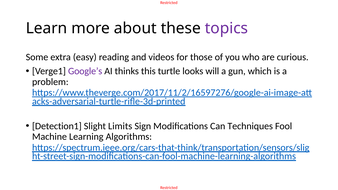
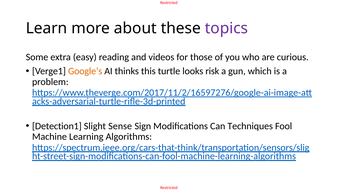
Google’s colour: purple -> orange (85, 71)
will: will -> risk (212, 71)
Limits: Limits -> Sense (120, 126)
